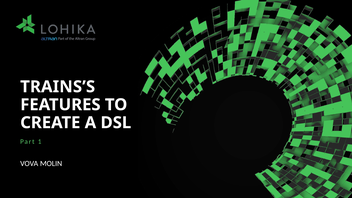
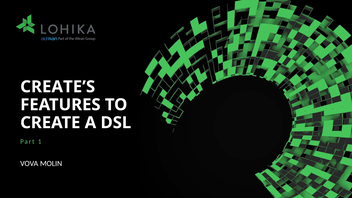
TRAINS’S: TRAINS’S -> CREATE’S (58, 87)
